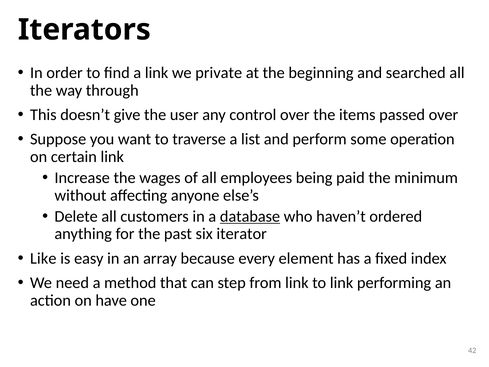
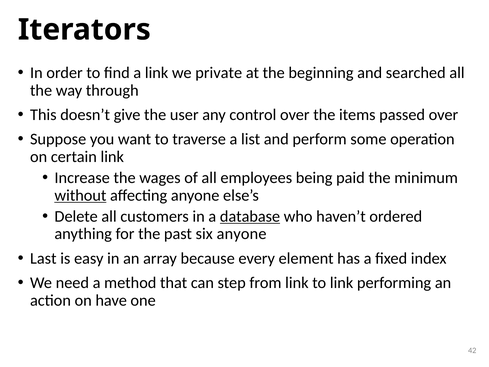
without underline: none -> present (80, 195)
six iterator: iterator -> anyone (242, 234)
Like: Like -> Last (43, 258)
